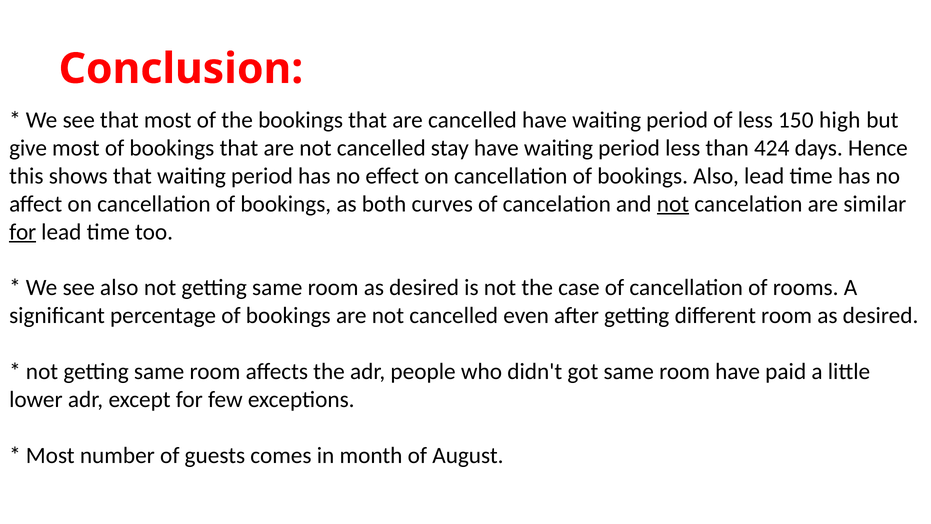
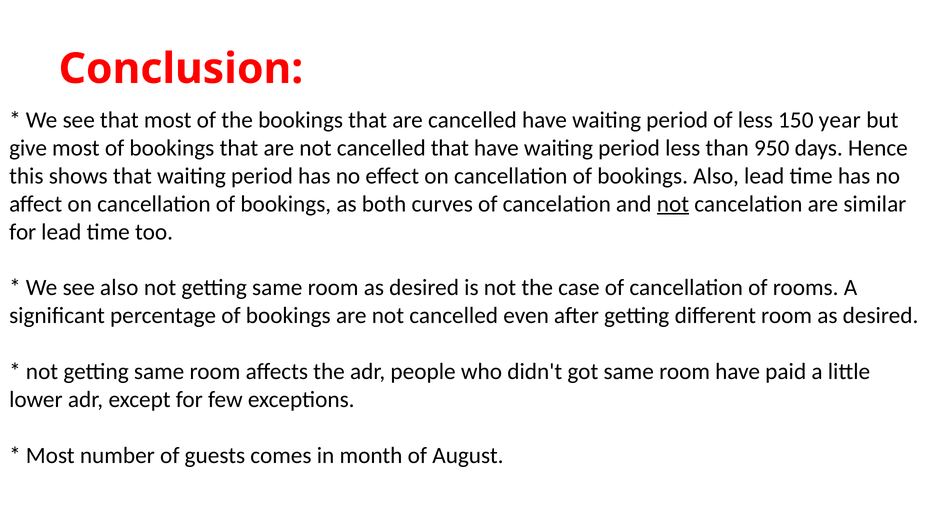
high: high -> year (840, 120)
cancelled stay: stay -> that (450, 148)
424: 424 -> 950 (772, 148)
for underline: present -> none (23, 232)
